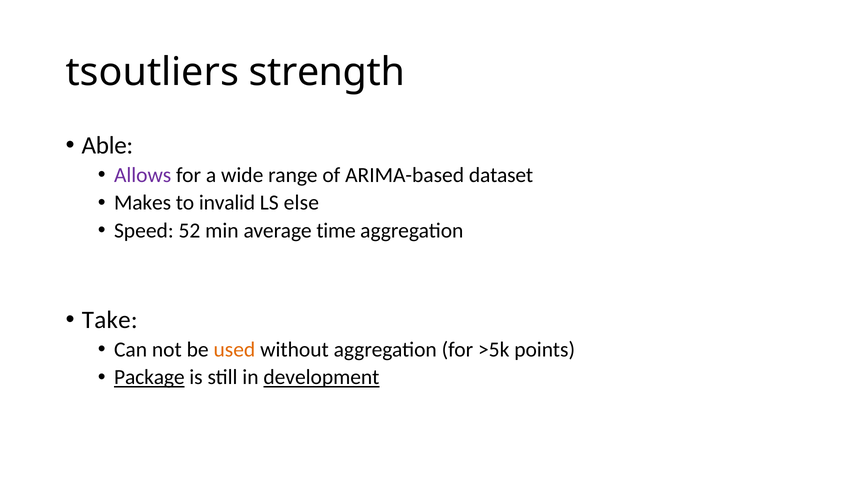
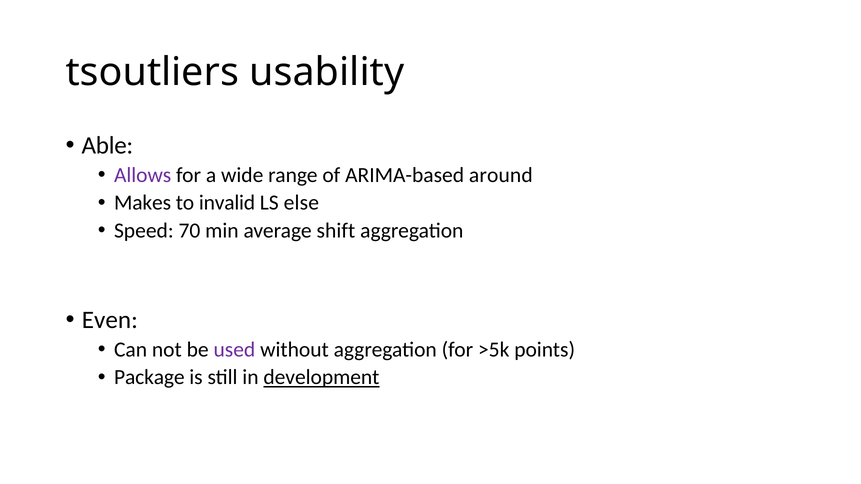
strength: strength -> usability (327, 72)
dataset: dataset -> around (501, 175)
52: 52 -> 70 (189, 231)
time: time -> shift (336, 231)
Take: Take -> Even (110, 320)
used colour: orange -> purple (234, 350)
Package underline: present -> none (149, 378)
